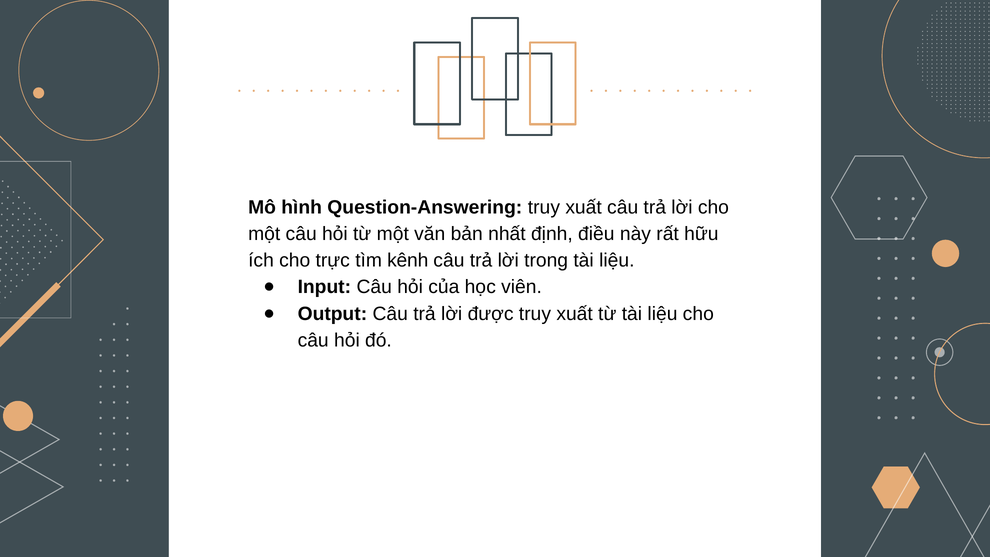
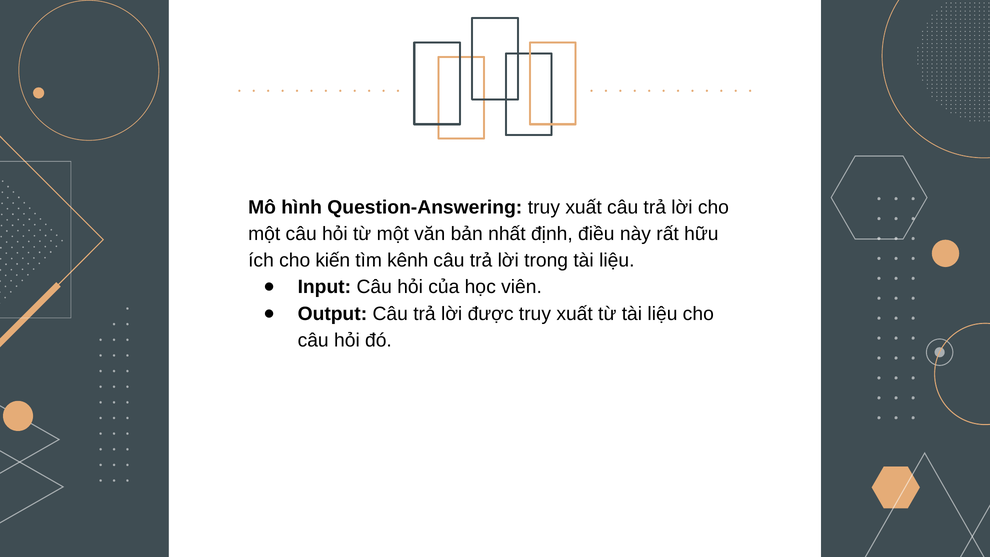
trực: trực -> kiến (333, 261)
